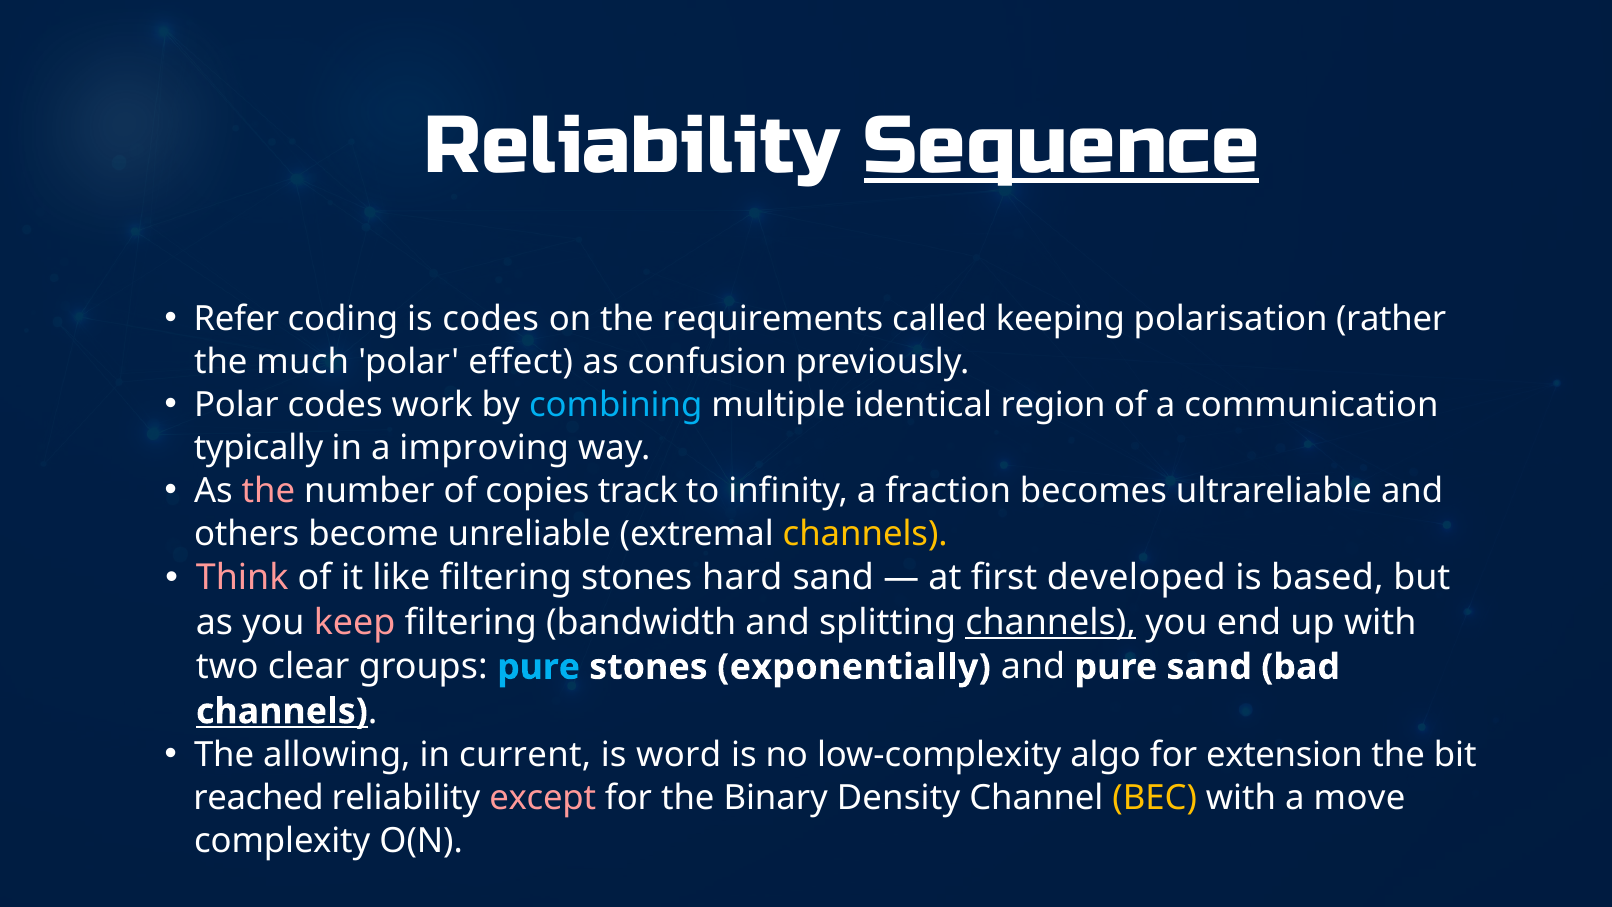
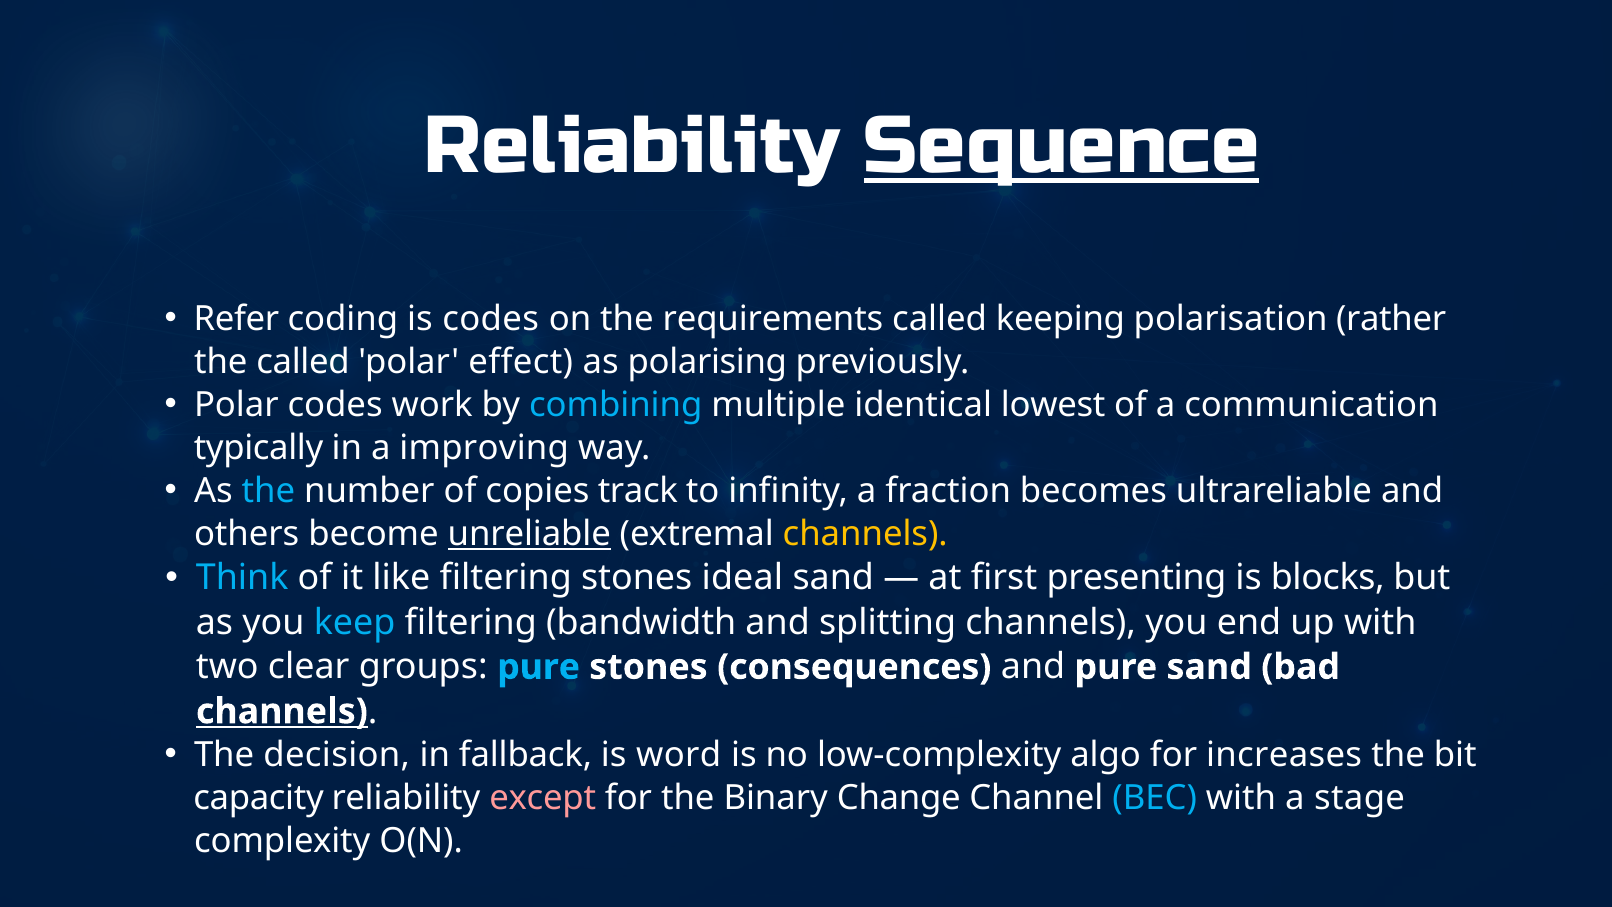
the much: much -> called (303, 362)
confusion: confusion -> polarising (707, 362)
region: region -> lowest (1053, 405)
the colour: pink -> light blue (268, 491)
unreliable underline: none -> present (529, 534)
Think colour: pink -> light blue (242, 578)
hard: hard -> ideal (742, 578)
developed: developed -> presenting (1137, 578)
based: based -> blocks (1328, 578)
keep colour: pink -> light blue (355, 622)
channels underline: present -> none (1051, 622)
exponentially: exponentially -> consequences (854, 667)
allowing: allowing -> decision (337, 755)
current: current -> fallback (526, 755)
extension: extension -> increases (1284, 755)
reached: reached -> capacity (259, 798)
Density: Density -> Change (899, 798)
BEC colour: yellow -> light blue (1155, 798)
move: move -> stage (1360, 798)
